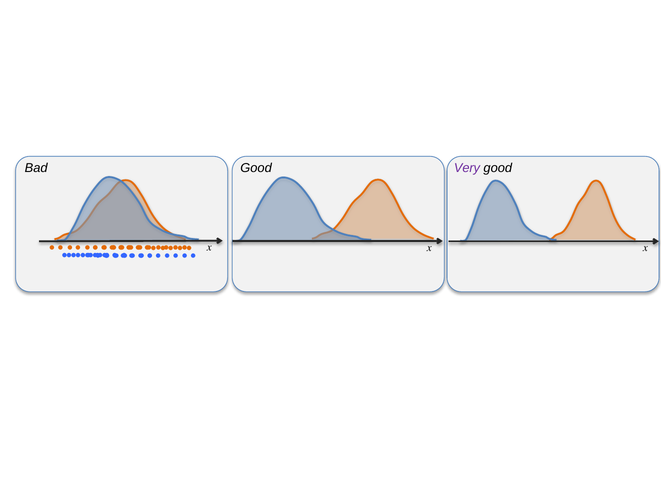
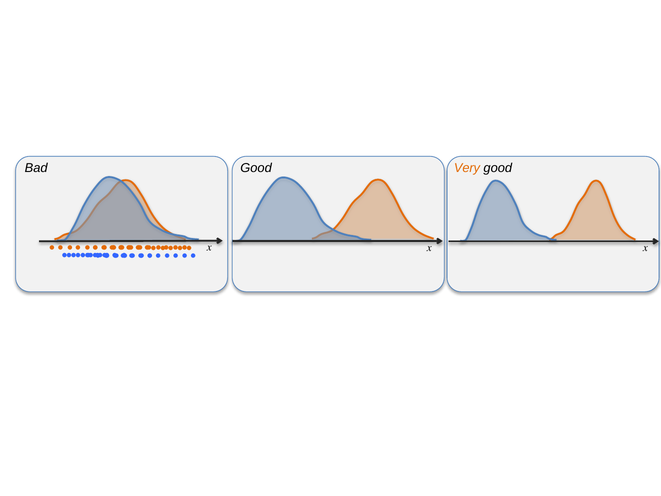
Very colour: purple -> orange (467, 168)
